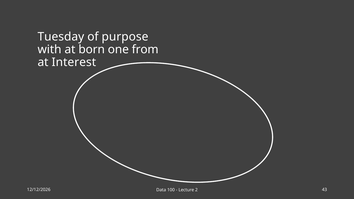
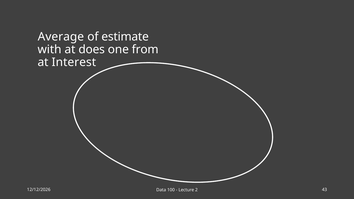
Tuesday: Tuesday -> Average (61, 37)
purpose: purpose -> estimate (125, 37)
born: born -> does (92, 50)
